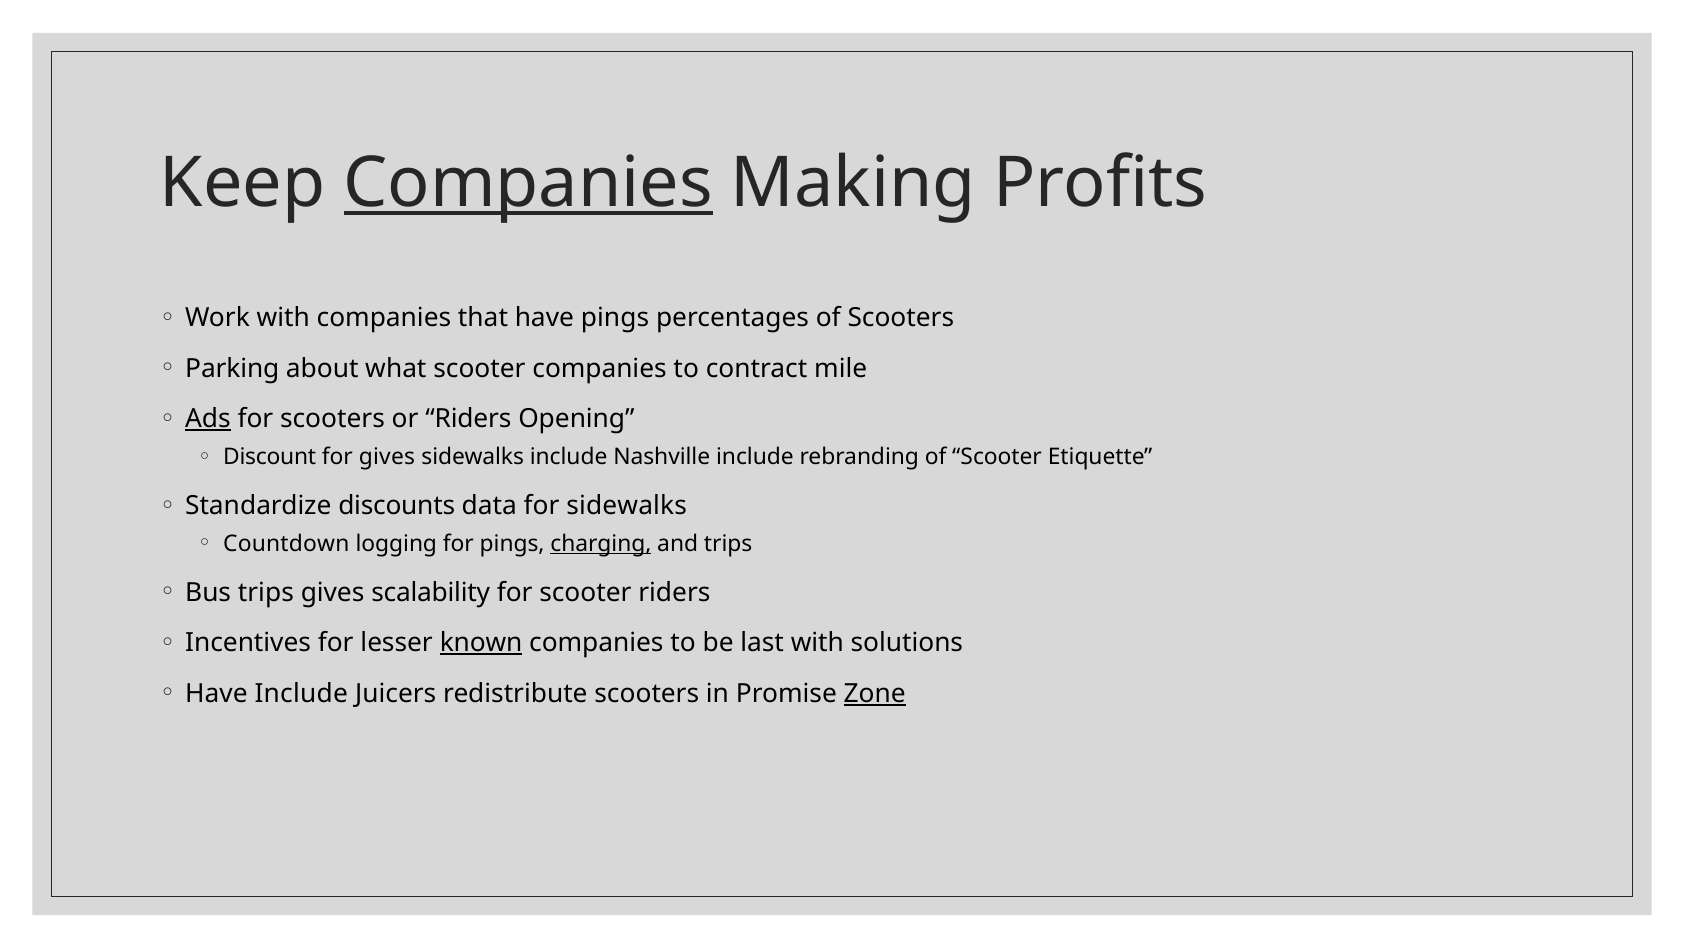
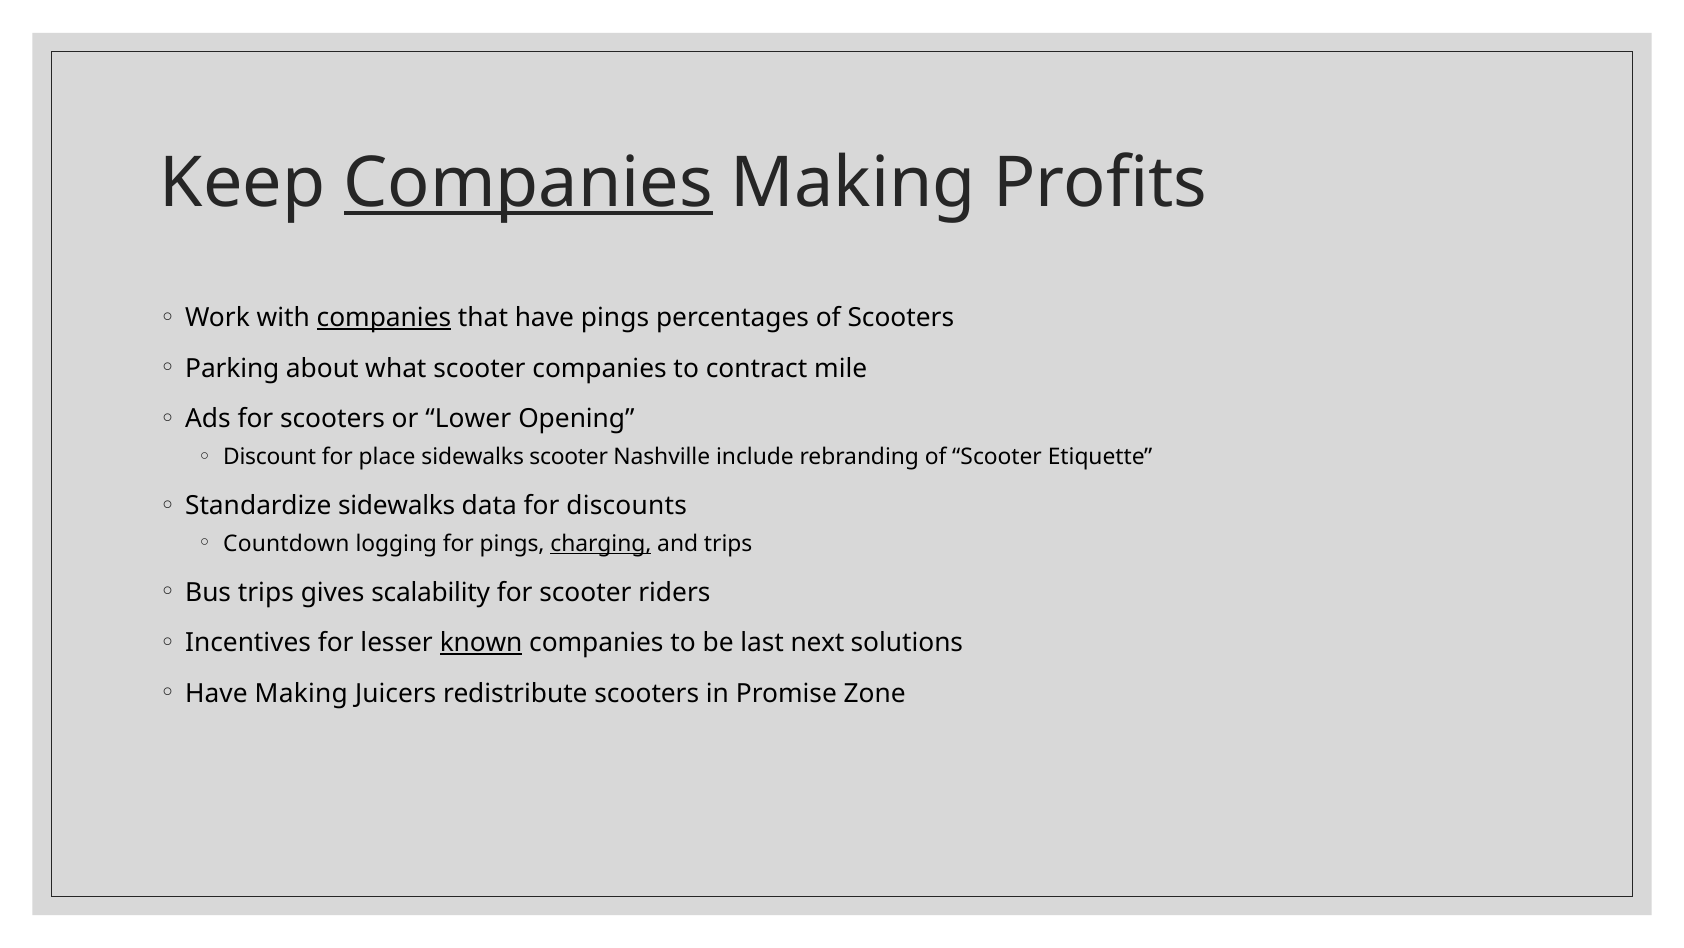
companies underline: none -> present (384, 318)
Ads underline: present -> none (208, 419)
or Riders: Riders -> Lower (468, 419)
for gives: gives -> place (387, 457)
sidewalks include: include -> scooter (569, 457)
Standardize discounts: discounts -> sidewalks (397, 505)
for sidewalks: sidewalks -> discounts (627, 505)
last with: with -> next (817, 642)
Have Include: Include -> Making (301, 693)
Zone underline: present -> none (875, 693)
